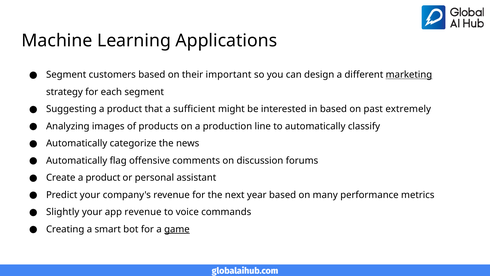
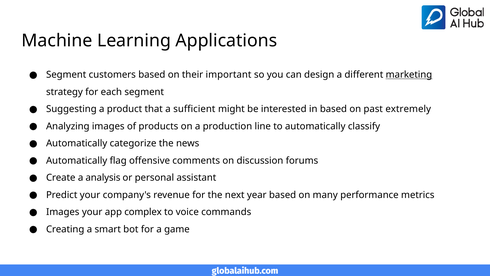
Create a product: product -> analysis (103, 178)
Slightly: Slightly -> Images (63, 212)
app revenue: revenue -> complex (143, 212)
game underline: present -> none (177, 229)
